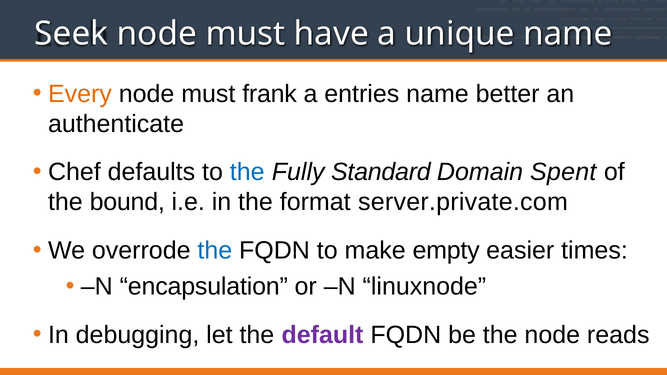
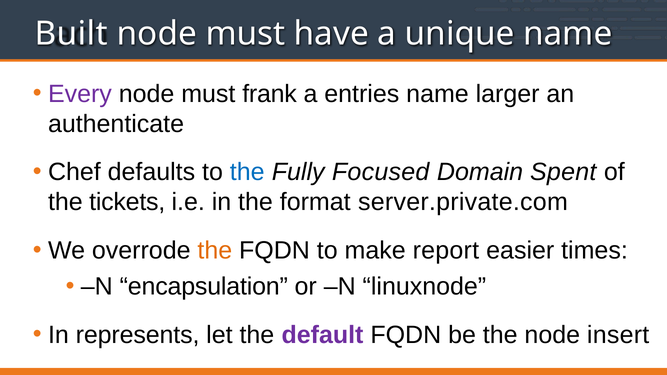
Seek: Seek -> Built (71, 34)
Every colour: orange -> purple (80, 94)
better: better -> larger (508, 94)
Standard: Standard -> Focused (381, 172)
bound: bound -> tickets (127, 202)
the colour: blue -> orange (215, 251)
empty: empty -> report (446, 251)
debugging: debugging -> represents (138, 335)
reads: reads -> insert (618, 335)
